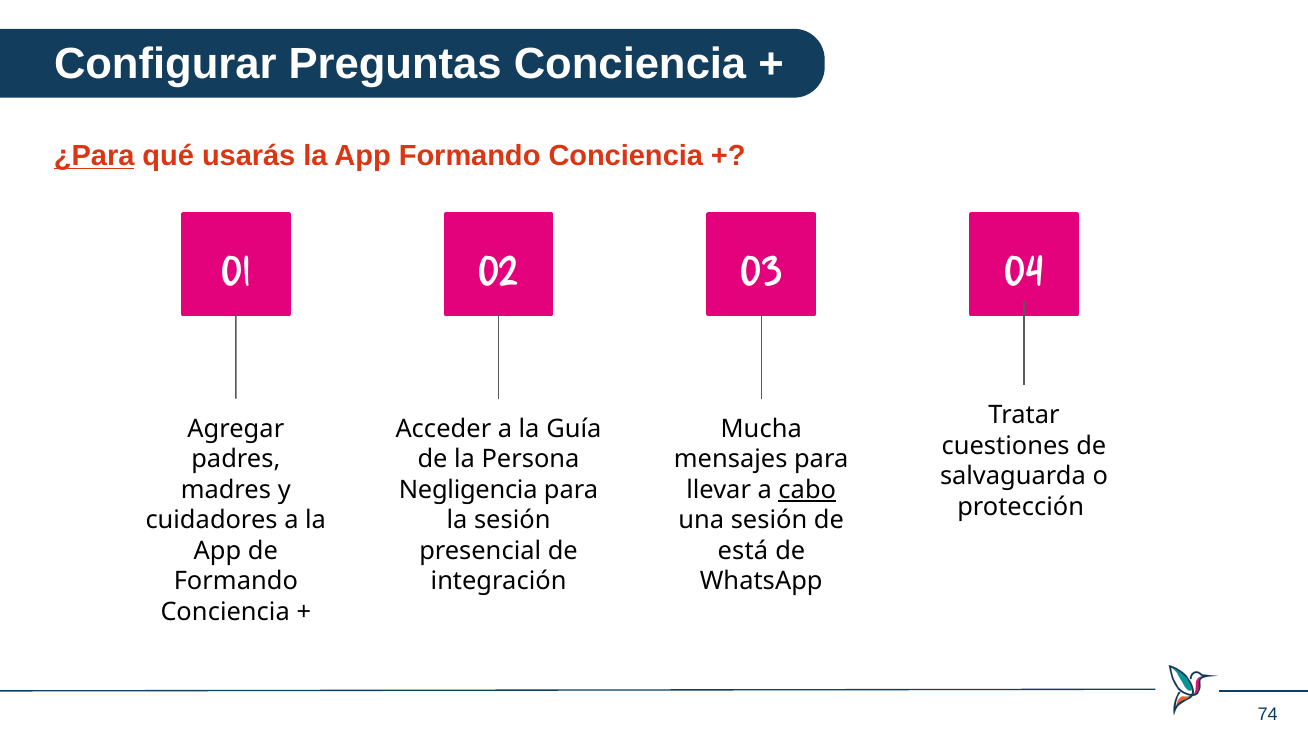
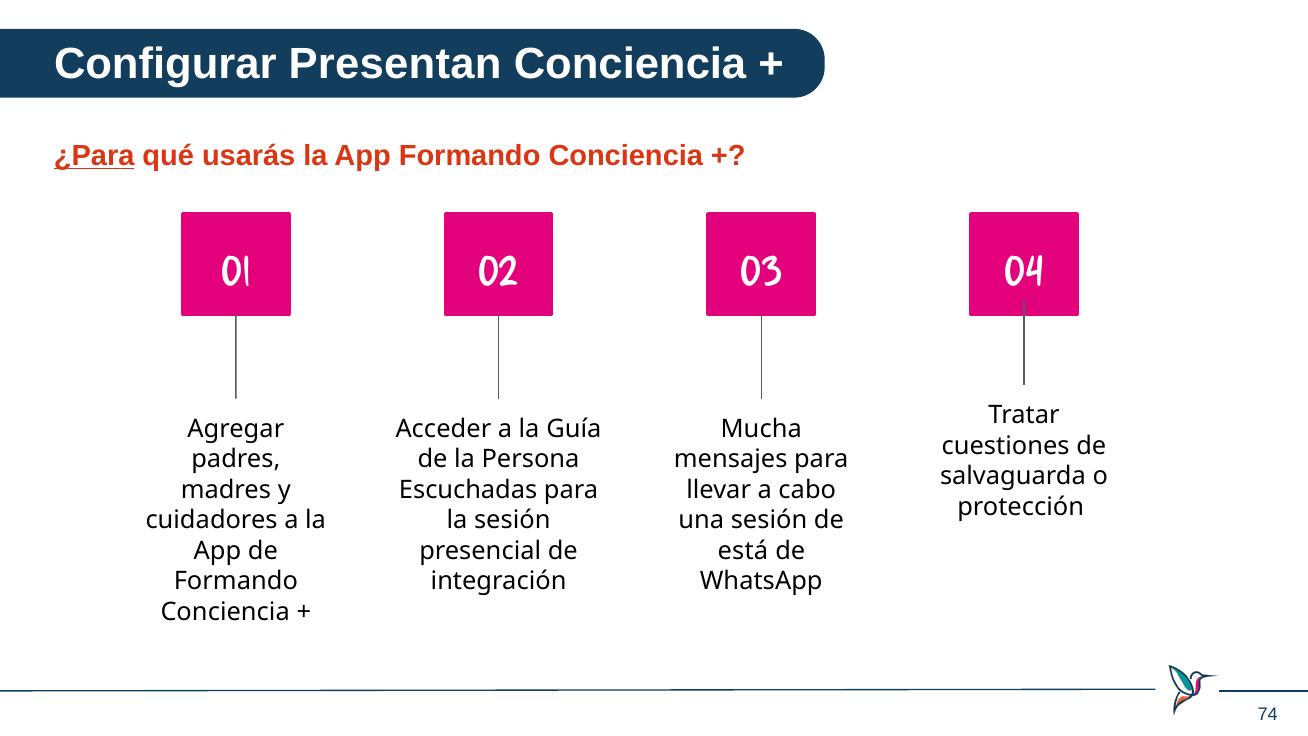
Preguntas: Preguntas -> Presentan (395, 64)
Negligencia: Negligencia -> Escuchadas (468, 490)
cabo underline: present -> none (807, 490)
